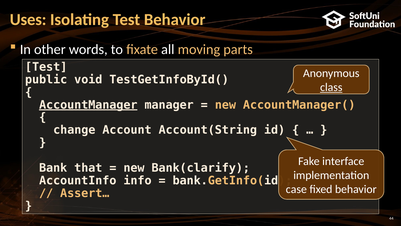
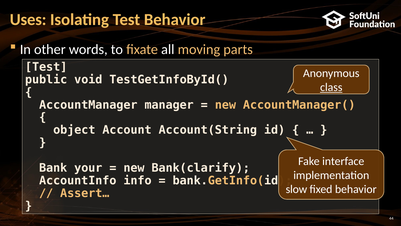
AccountManager underline: present -> none (88, 105)
change: change -> object (74, 130)
that: that -> your (88, 168)
case: case -> slow (296, 189)
